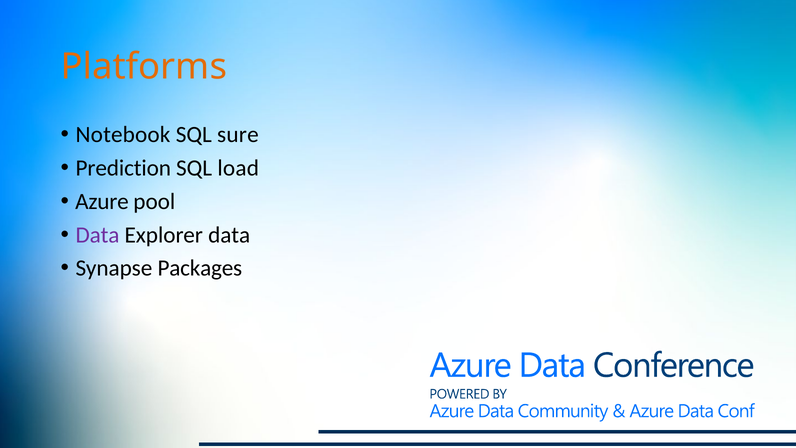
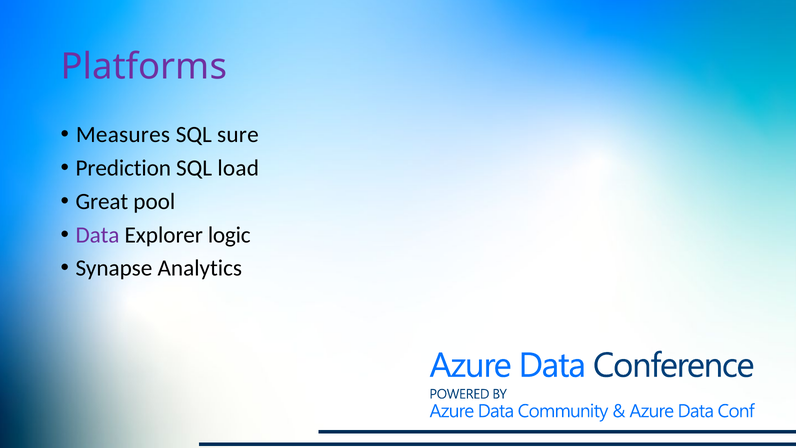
Platforms colour: orange -> purple (144, 67)
Notebook: Notebook -> Measures (123, 135)
Azure: Azure -> Great (102, 201)
Explorer data: data -> logic (229, 235)
Packages: Packages -> Analytics (200, 268)
